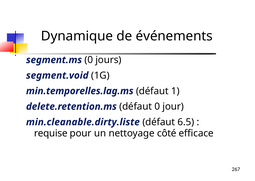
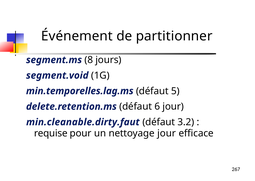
Dynamique: Dynamique -> Événement (77, 36)
événements: événements -> partitionner (174, 36)
segment.ms 0: 0 -> 8 (89, 60)
1: 1 -> 5 (175, 91)
défaut 0: 0 -> 6 (157, 106)
min.cleanable.dirty.liste: min.cleanable.dirty.liste -> min.cleanable.dirty.faut (83, 122)
6.5: 6.5 -> 3.2 (186, 122)
nettoyage côté: côté -> jour (167, 133)
